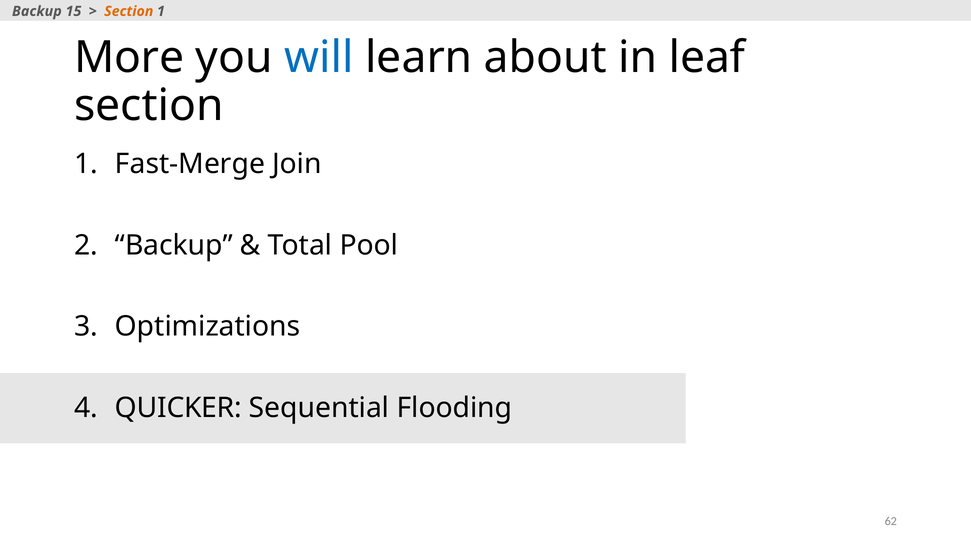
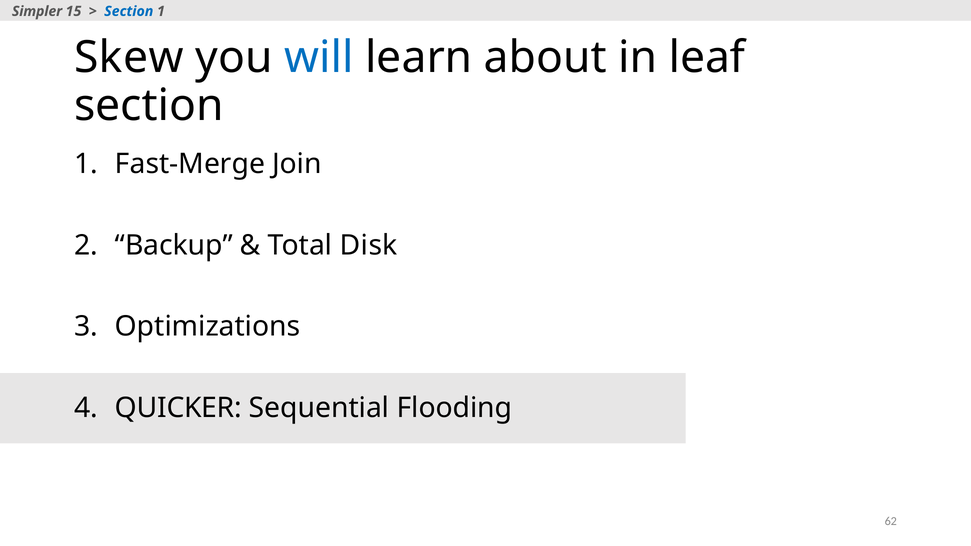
Backup: Backup -> Simpler (37, 11)
Section colour: orange -> blue (129, 11)
More: More -> Skew (129, 58)
Pool: Pool -> Disk (369, 245)
